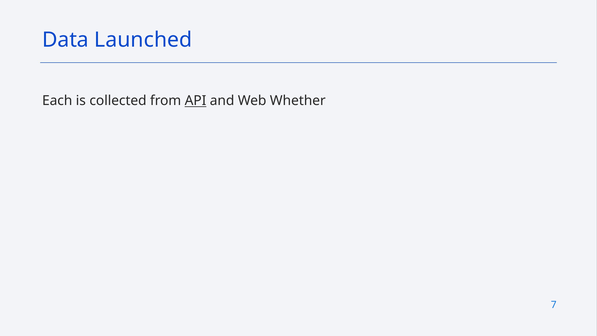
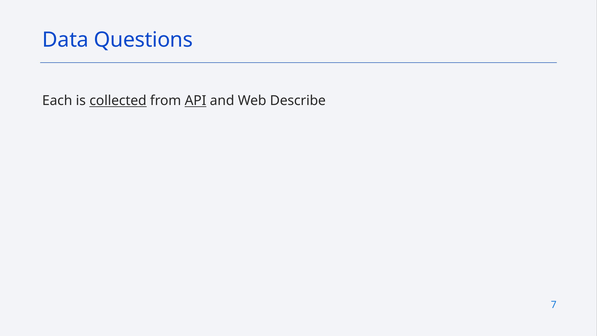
Launched: Launched -> Questions (143, 40)
collected underline: none -> present (118, 101)
Whether: Whether -> Describe (298, 101)
